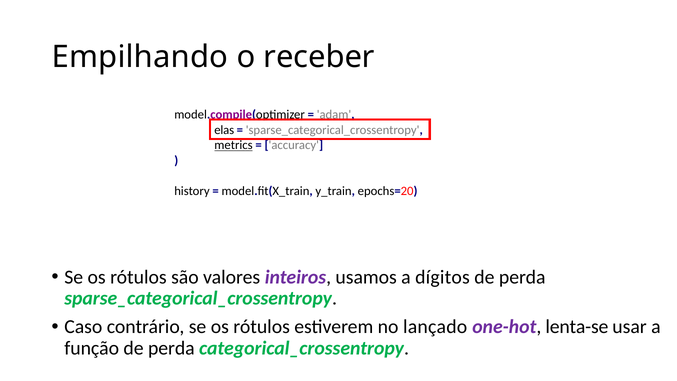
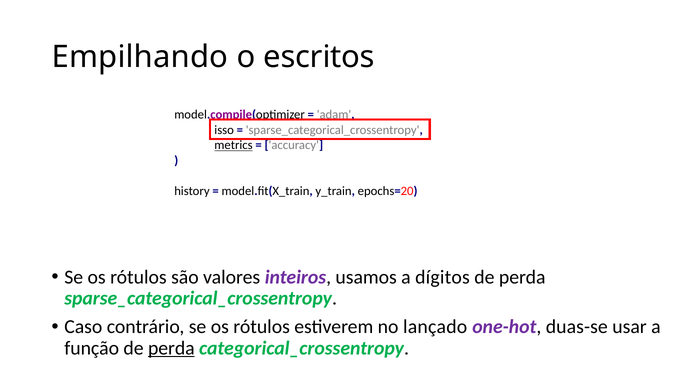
receber: receber -> escritos (319, 57)
elas: elas -> isso (224, 130)
lenta-se: lenta-se -> duas-se (577, 327)
perda underline: none -> present (171, 348)
